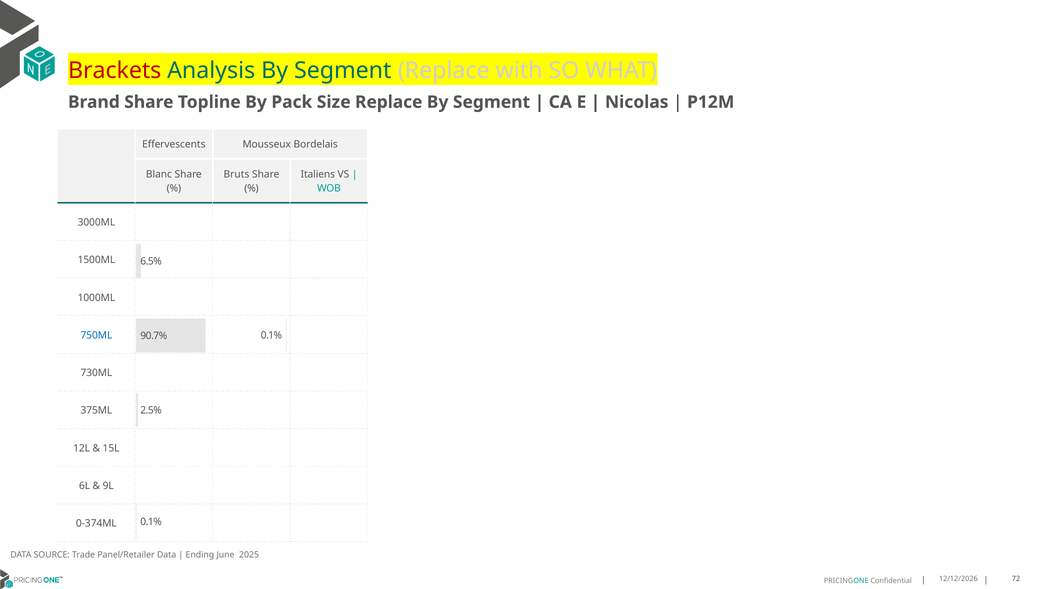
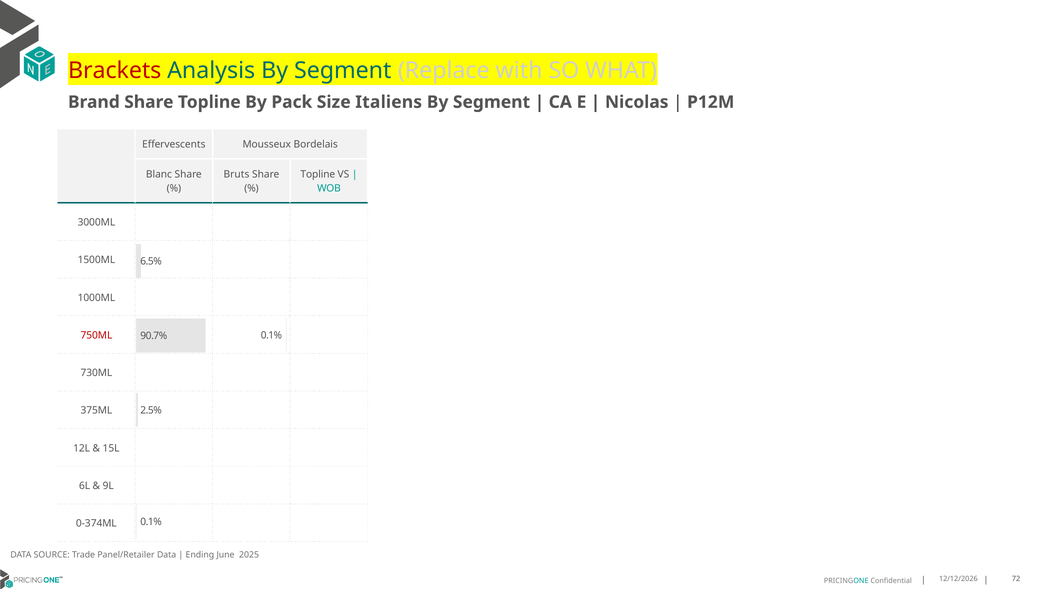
Size Replace: Replace -> Italiens (389, 102)
Italiens: Italiens -> Topline (318, 174)
750ML colour: blue -> red (96, 335)
